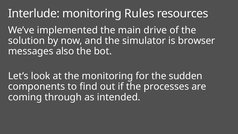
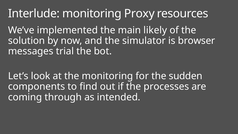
Rules: Rules -> Proxy (139, 14)
drive: drive -> likely (155, 30)
also: also -> trial (65, 51)
